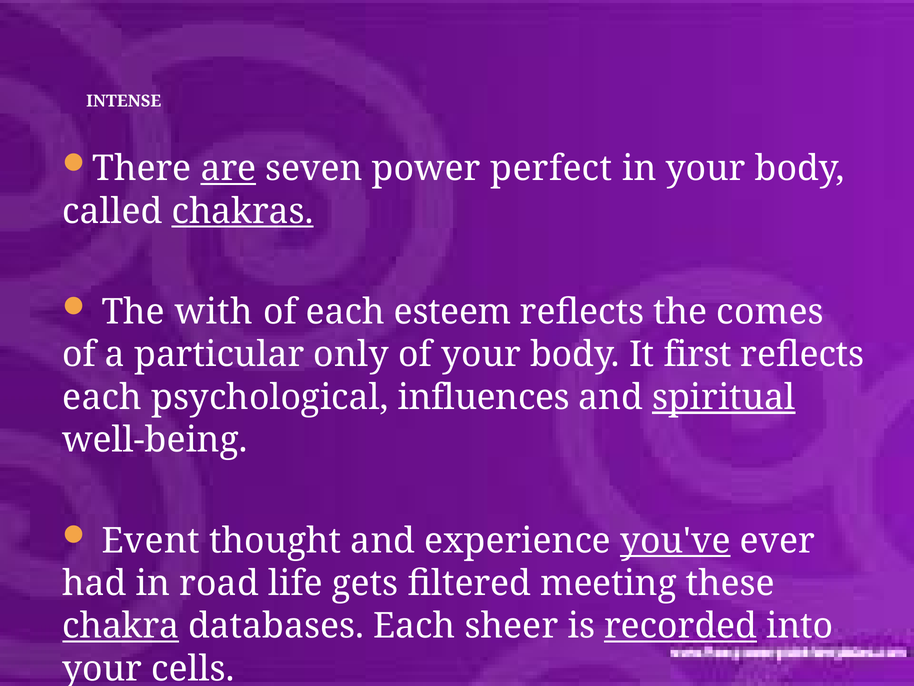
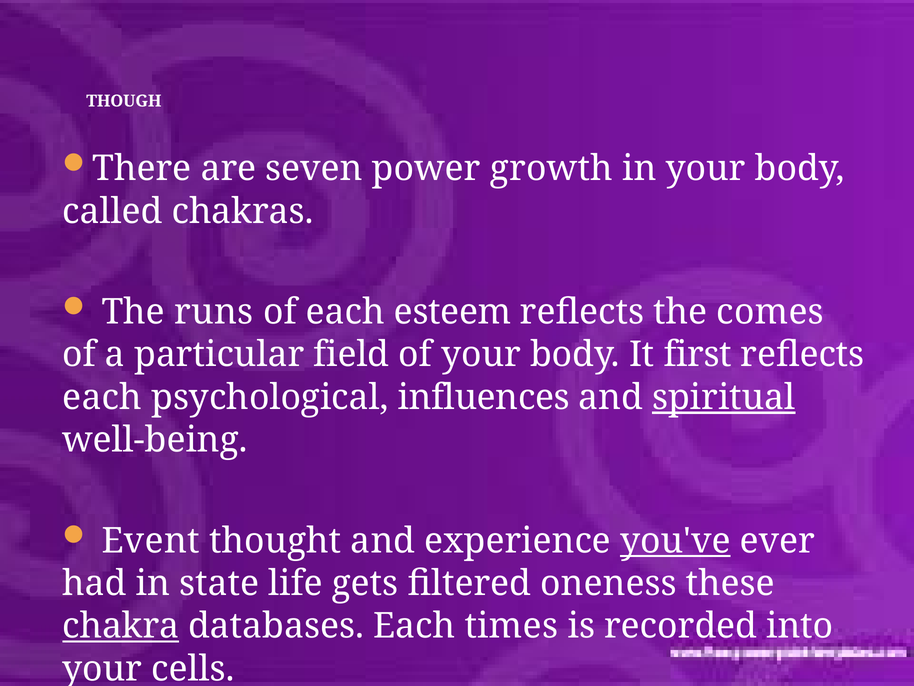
INTENSE: INTENSE -> THOUGH (124, 101)
are underline: present -> none (228, 168)
perfect: perfect -> growth (551, 168)
chakras underline: present -> none (243, 211)
with: with -> runs (214, 312)
only: only -> field (351, 354)
road: road -> state (219, 583)
meeting: meeting -> oneness (608, 583)
sheer: sheer -> times (511, 626)
recorded underline: present -> none (681, 626)
